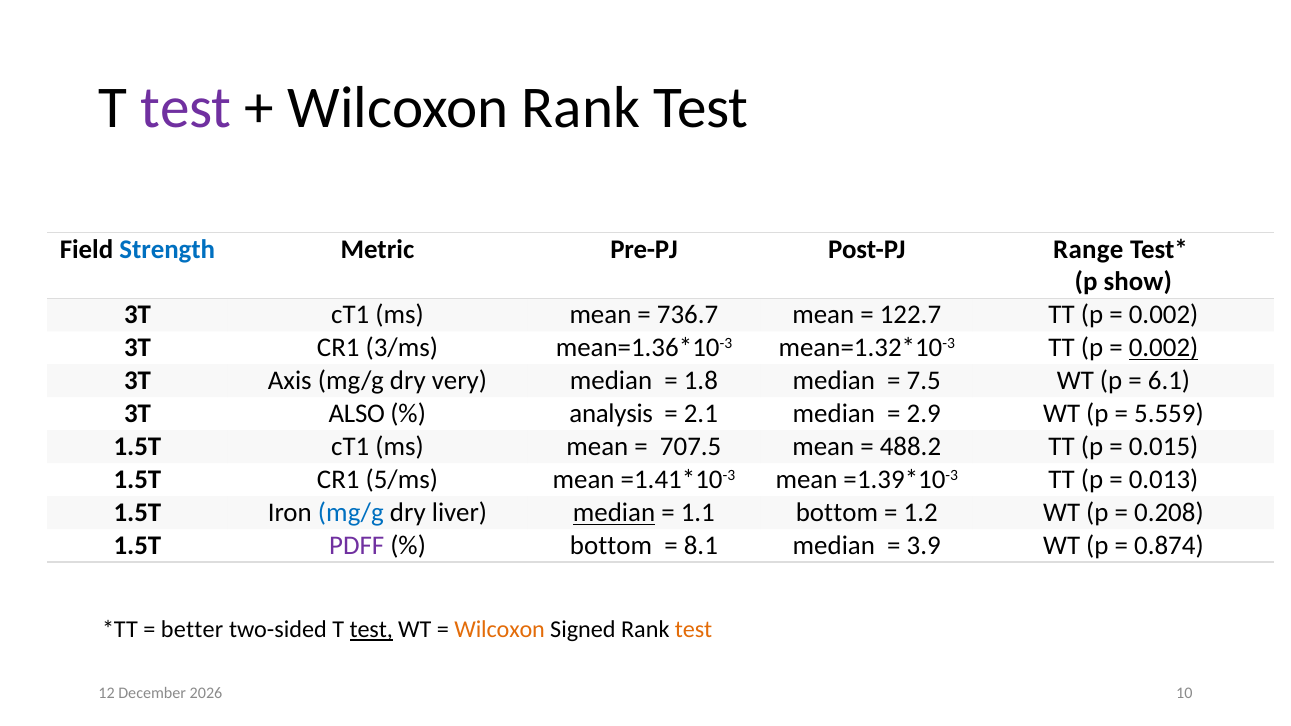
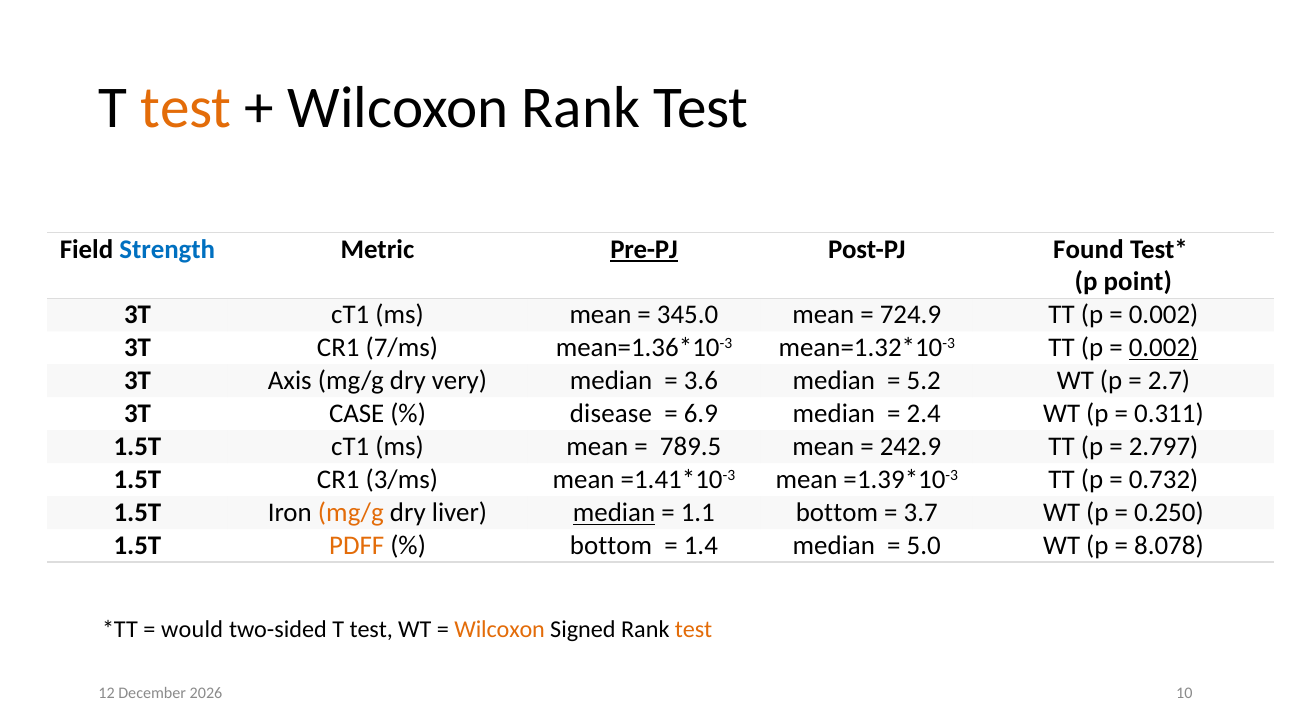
test colour: purple -> orange (186, 108)
Pre-PJ underline: none -> present (644, 249)
Range: Range -> Found (1088, 249)
show: show -> point (1138, 282)
736.7: 736.7 -> 345.0 (688, 315)
122.7: 122.7 -> 724.9 (910, 315)
3/ms: 3/ms -> 7/ms (402, 348)
1.8: 1.8 -> 3.6 (701, 381)
7.5: 7.5 -> 5.2 (924, 381)
6.1: 6.1 -> 2.7 (1169, 381)
ALSO: ALSO -> CASE (357, 414)
analysis: analysis -> disease (611, 414)
2.1: 2.1 -> 6.9 (701, 414)
2.9: 2.9 -> 2.4 (924, 414)
5.559: 5.559 -> 0.311 (1169, 414)
707.5: 707.5 -> 789.5 (691, 447)
488.2: 488.2 -> 242.9 (910, 447)
0.015: 0.015 -> 2.797 (1164, 447)
5/ms: 5/ms -> 3/ms (402, 480)
0.013: 0.013 -> 0.732 (1164, 480)
mg/g colour: blue -> orange (351, 513)
1.2: 1.2 -> 3.7 (921, 513)
0.208: 0.208 -> 0.250 (1169, 513)
PDFF colour: purple -> orange (357, 546)
8.1: 8.1 -> 1.4 (701, 546)
3.9: 3.9 -> 5.0 (924, 546)
0.874: 0.874 -> 8.078 (1169, 546)
better: better -> would (192, 630)
test underline: present -> none (371, 630)
